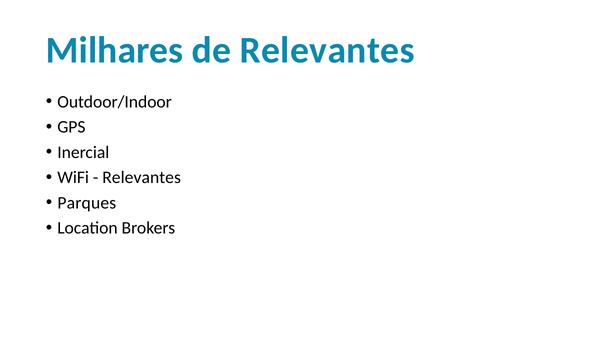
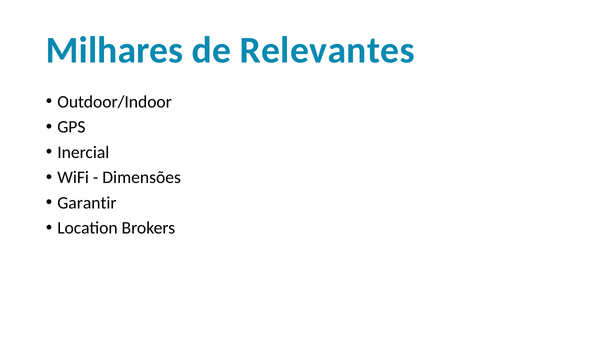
Relevantes: Relevantes -> Dimensões (142, 178)
Parques: Parques -> Garantir (87, 203)
